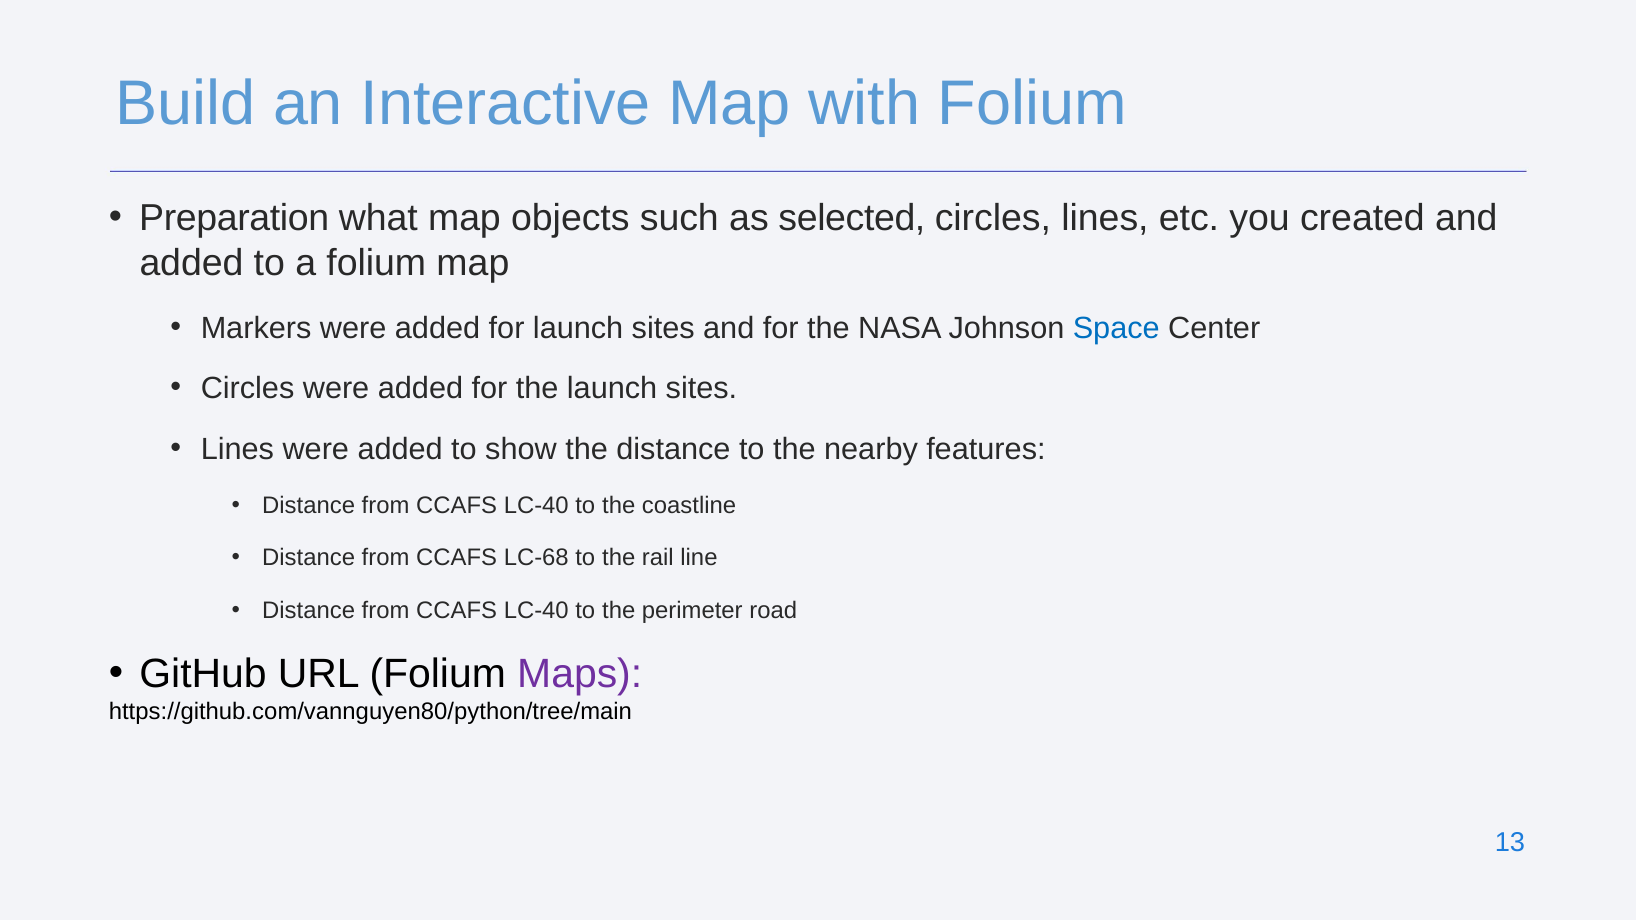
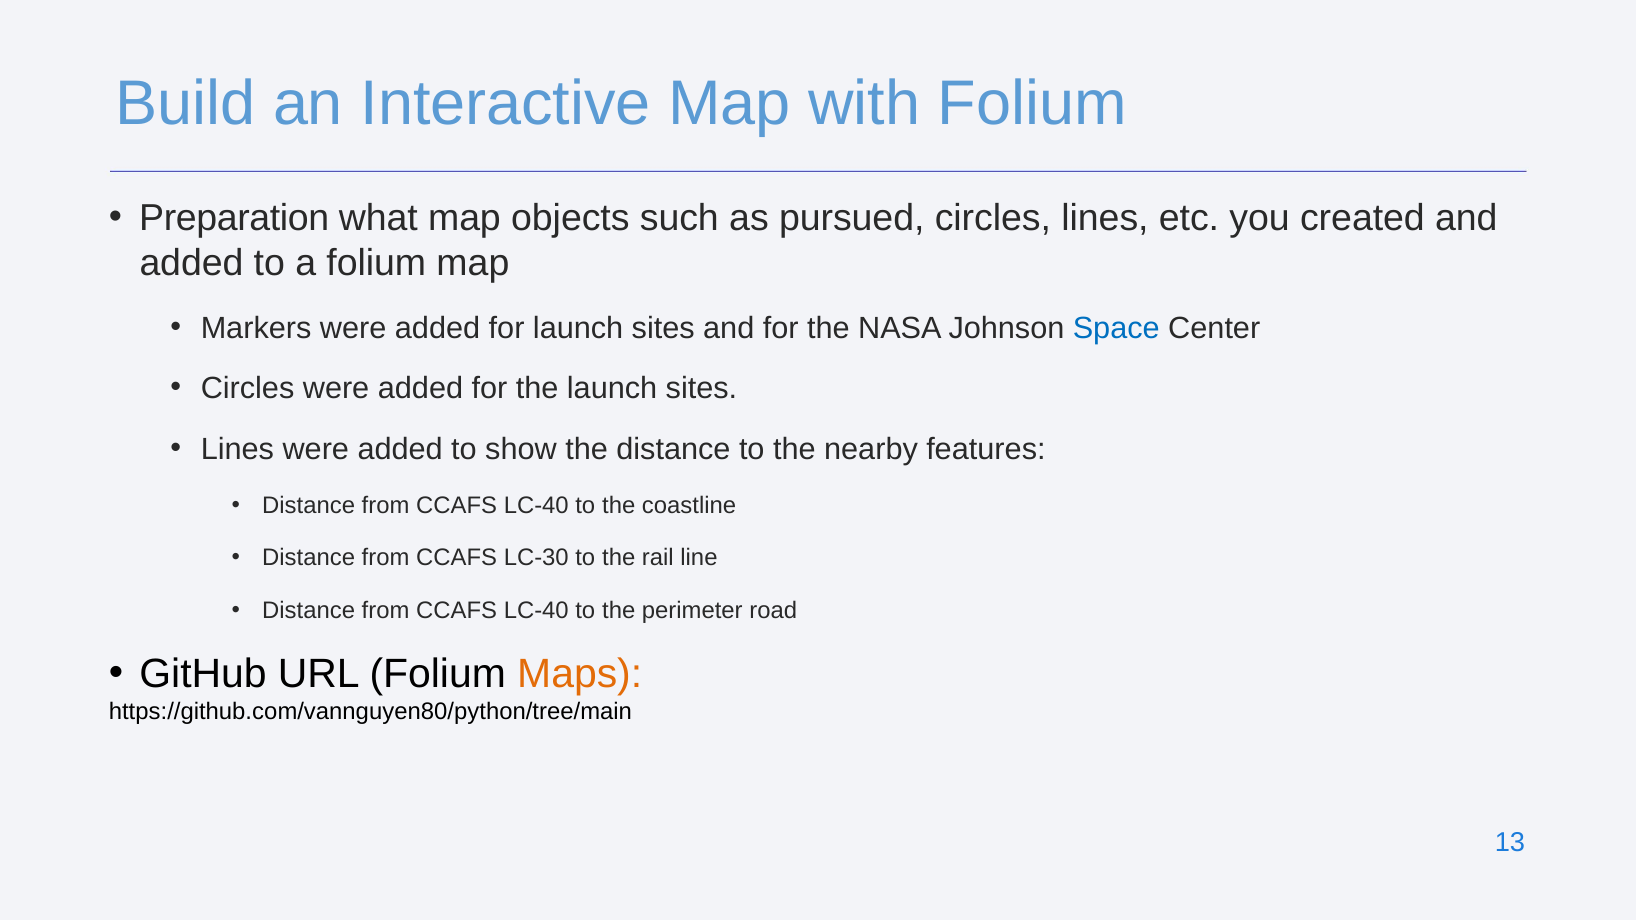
selected: selected -> pursued (852, 218)
LC-68: LC-68 -> LC-30 (536, 558)
Maps colour: purple -> orange (580, 674)
